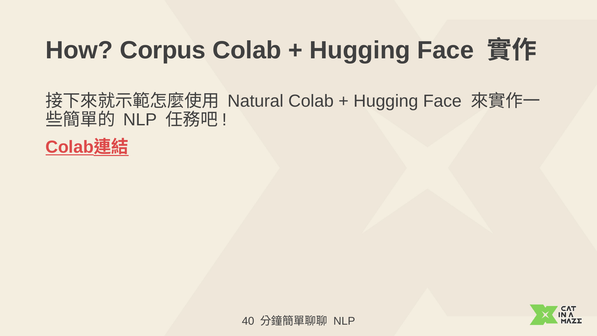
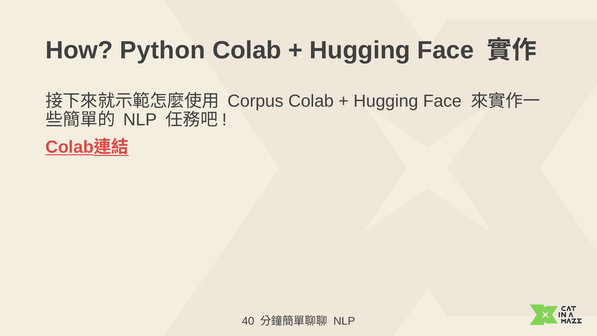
Corpus: Corpus -> Python (163, 50)
Natural: Natural -> Corpus (255, 101)
